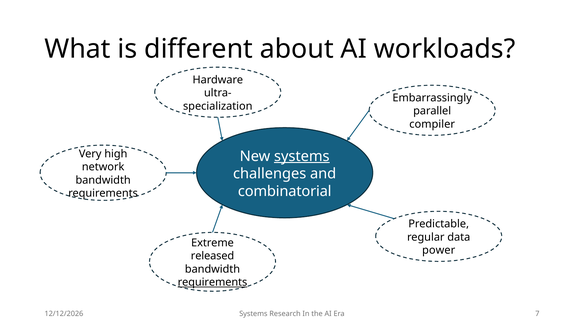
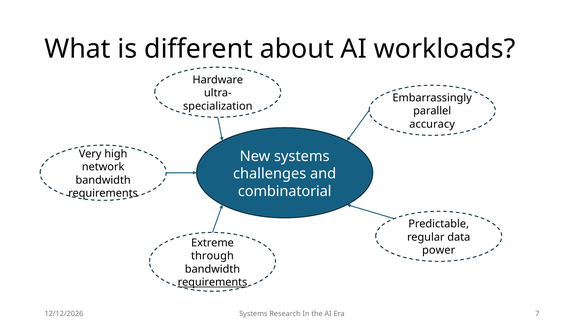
compiler: compiler -> accuracy (432, 124)
systems underline: present -> none (302, 156)
released: released -> through (212, 256)
